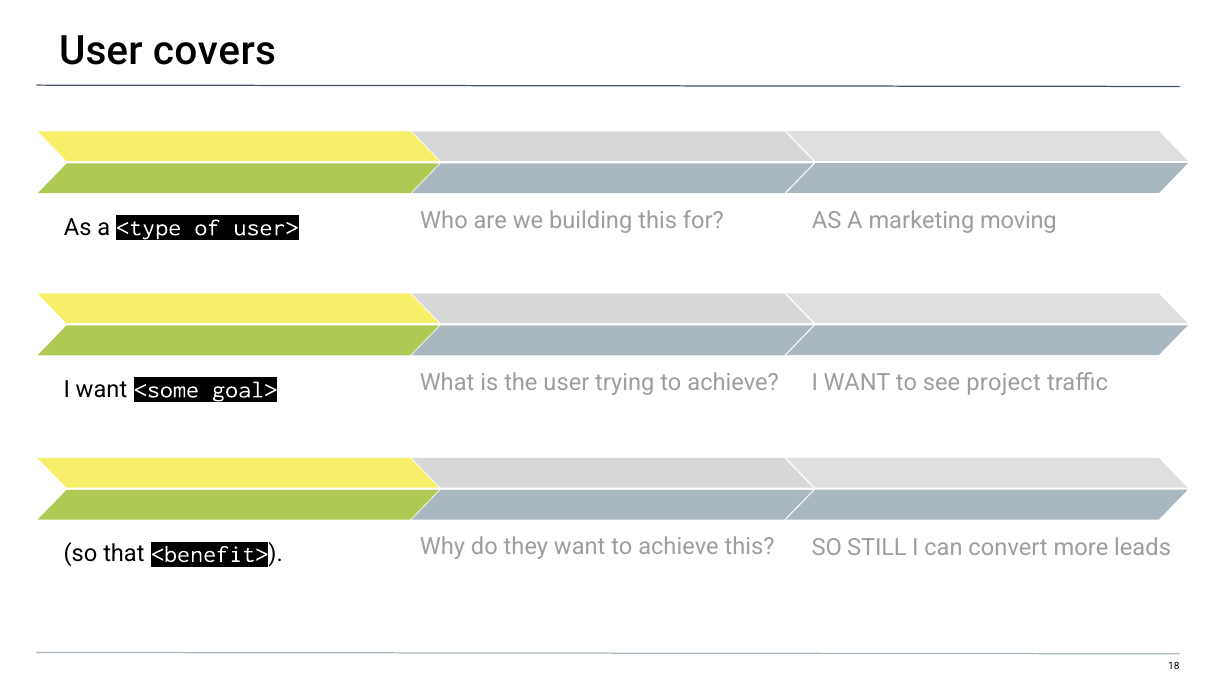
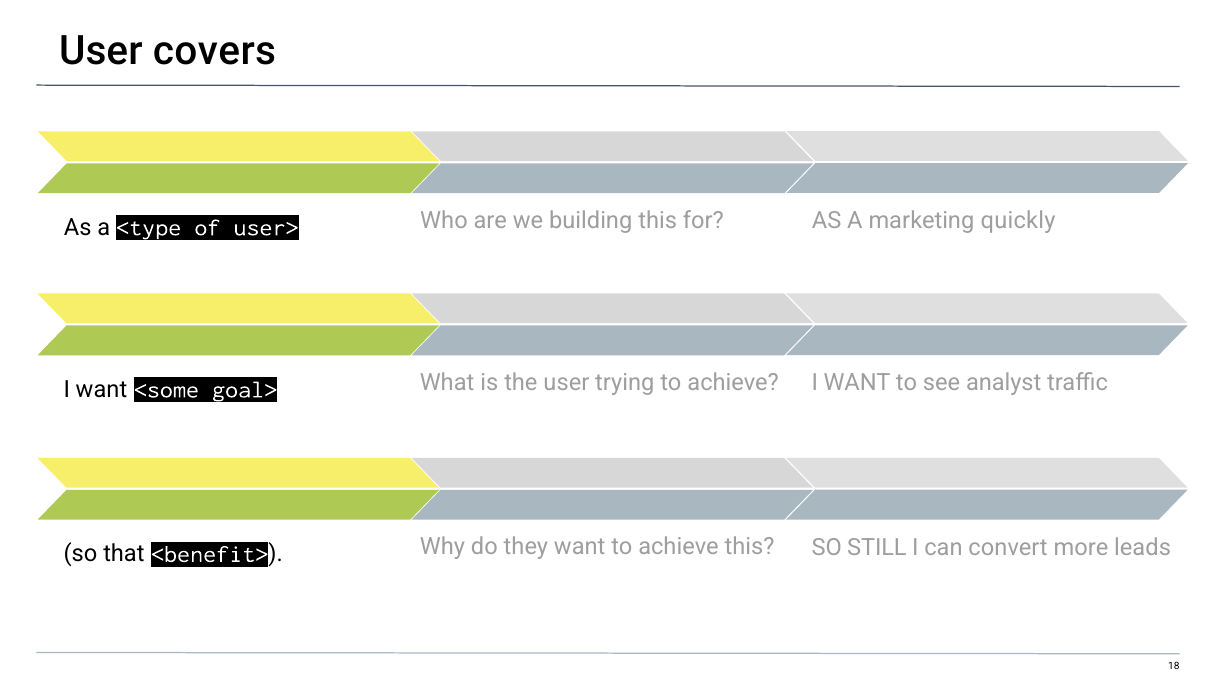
moving: moving -> quickly (1018, 221)
project: project -> analyst (1004, 383)
